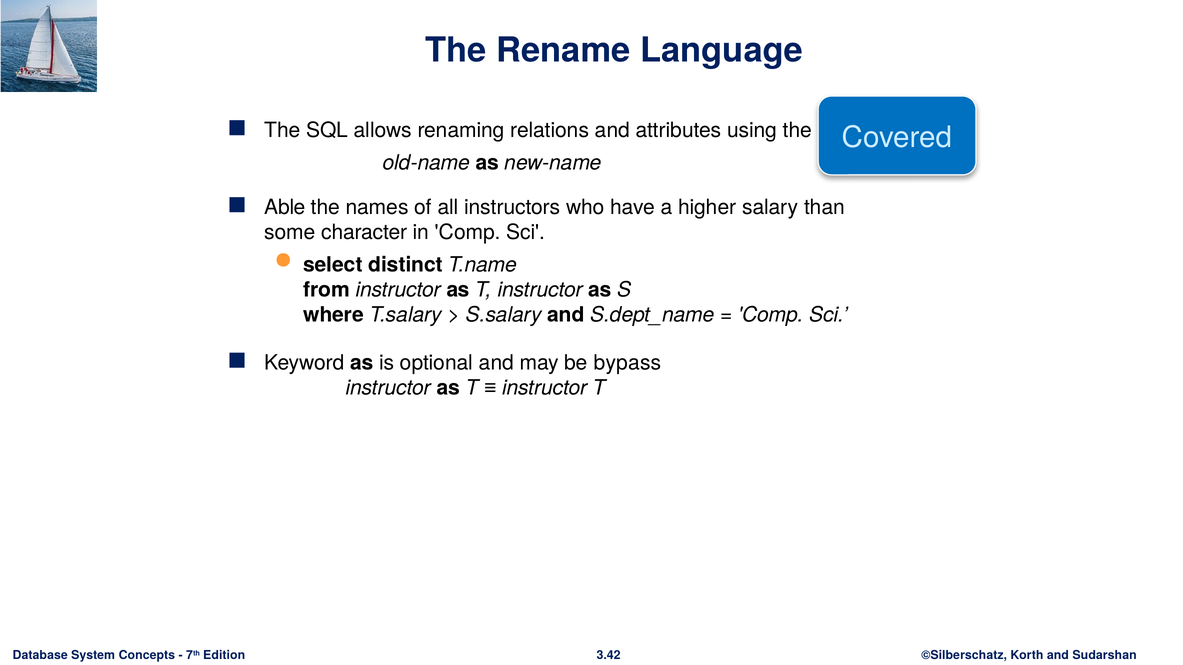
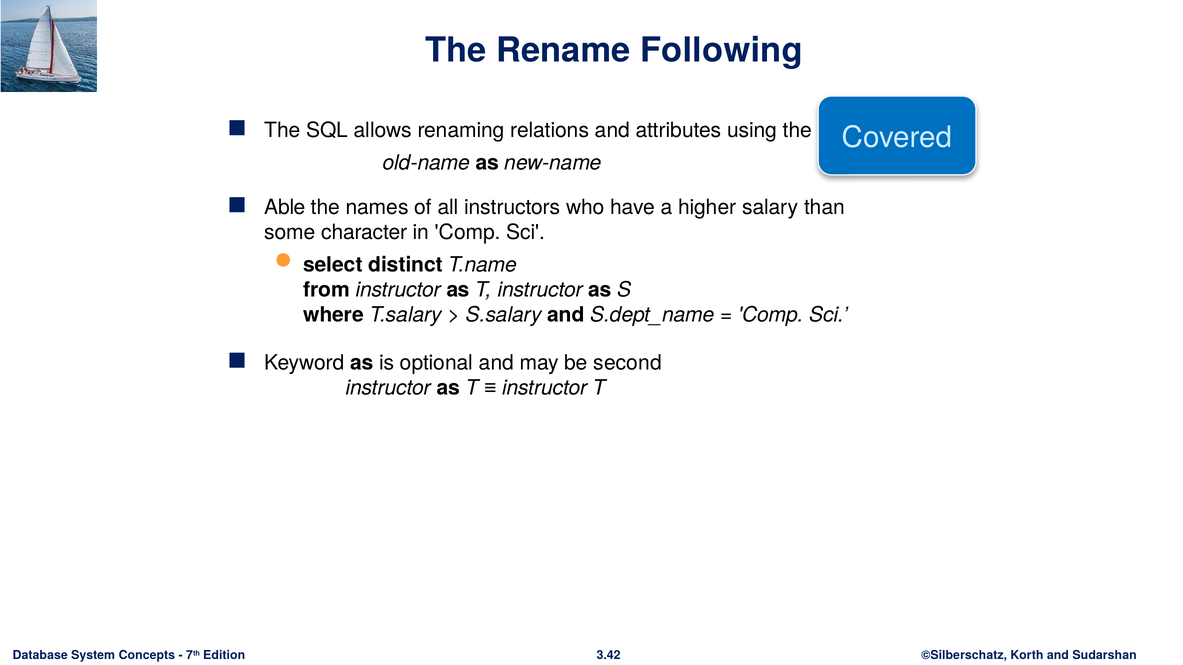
Language: Language -> Following (721, 50)
bypass: bypass -> second (628, 363)
